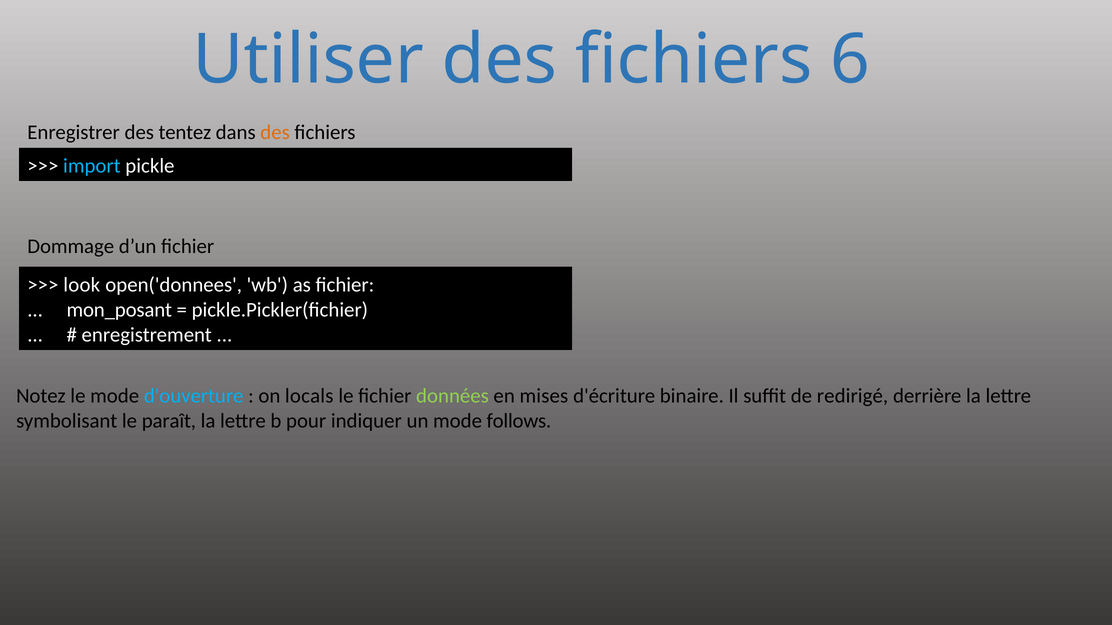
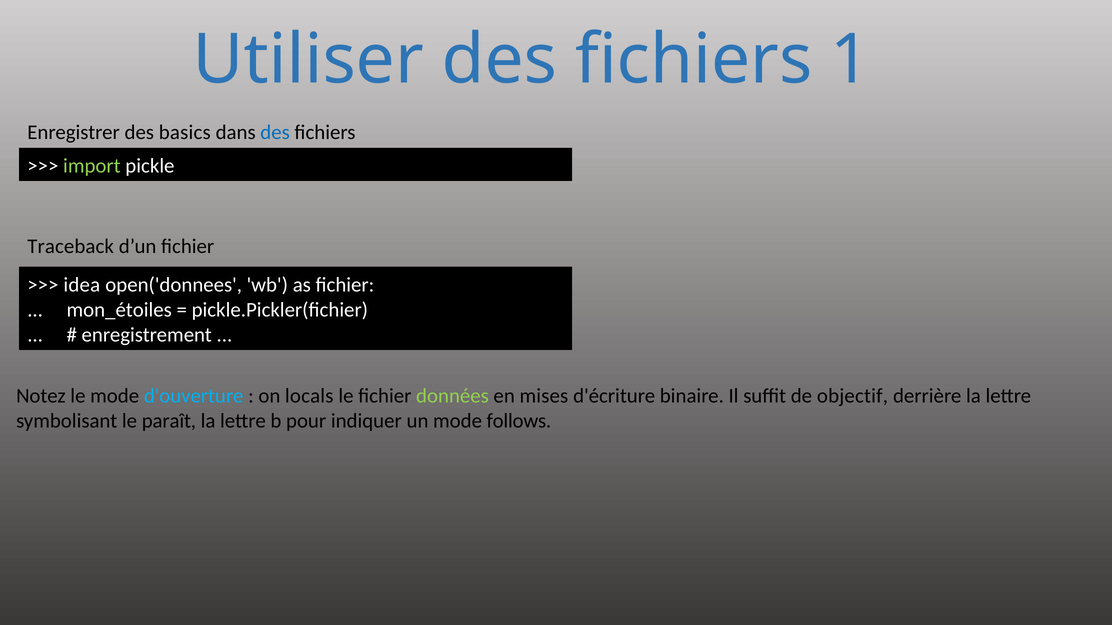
6: 6 -> 1 (850, 60)
tentez: tentez -> basics (185, 132)
des colour: orange -> blue (275, 132)
import colour: light blue -> light green (92, 166)
Dommage: Dommage -> Traceback (71, 247)
look: look -> idea (82, 285)
mon_posant: mon_posant -> mon_étoiles (119, 310)
redirigé: redirigé -> objectif (852, 396)
